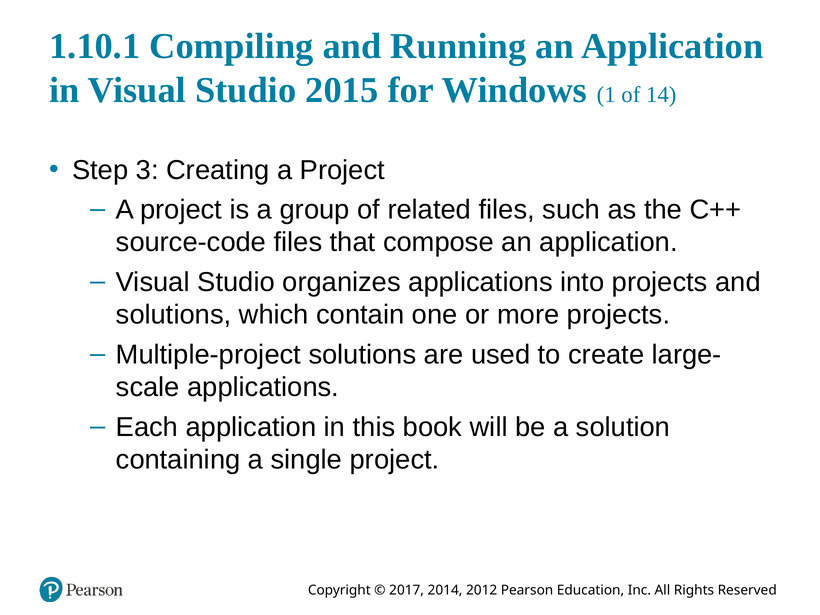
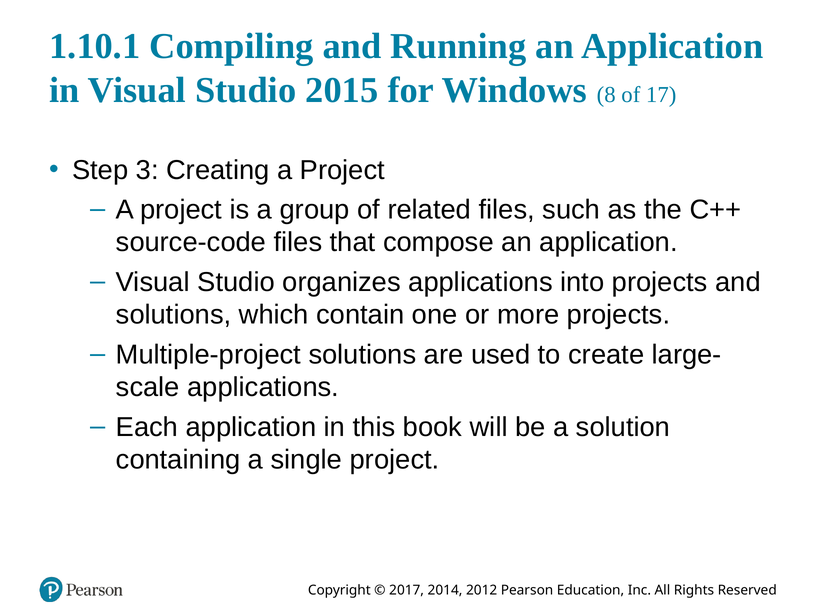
1: 1 -> 8 (606, 95)
14: 14 -> 17 (661, 95)
